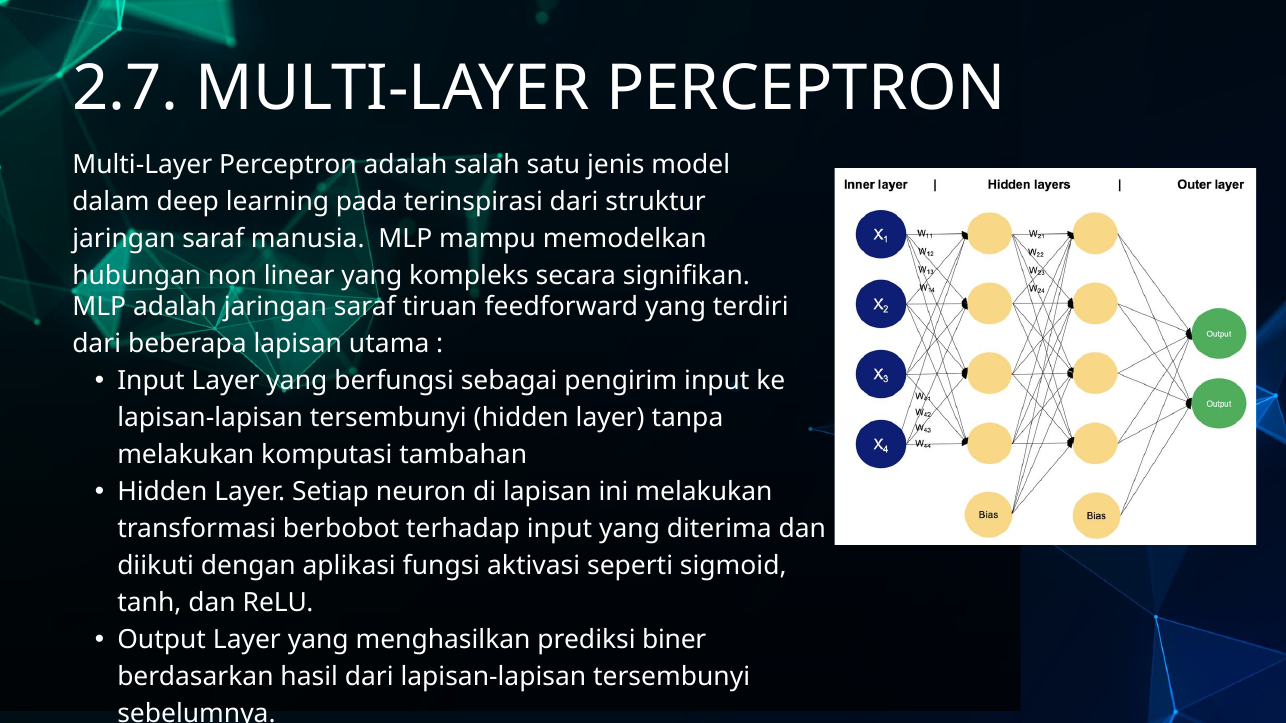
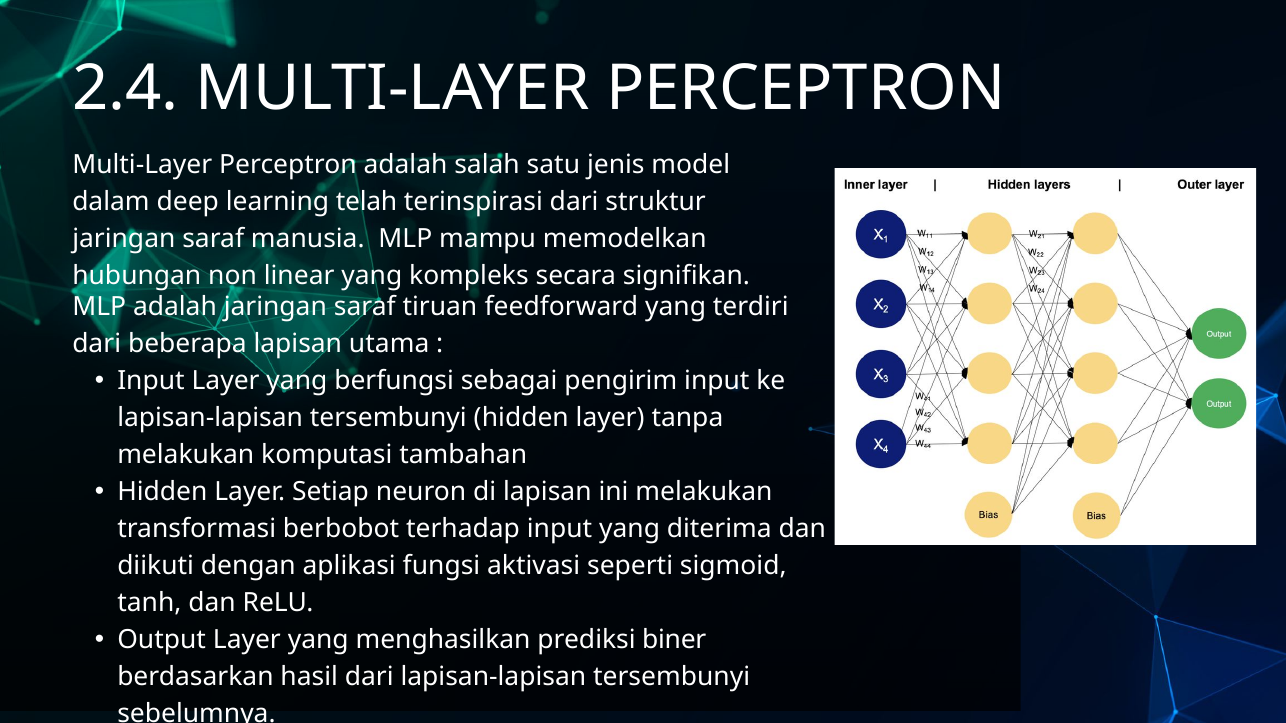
2.7: 2.7 -> 2.4 (126, 89)
pada: pada -> telah (367, 202)
